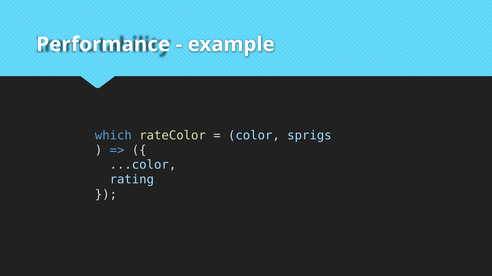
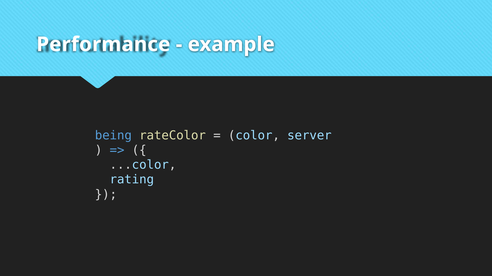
which: which -> being (113, 136)
sprigs: sprigs -> server (309, 136)
